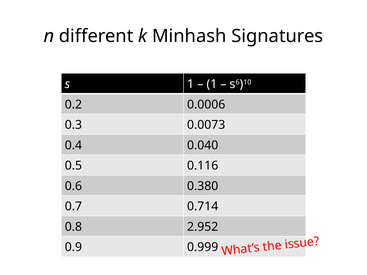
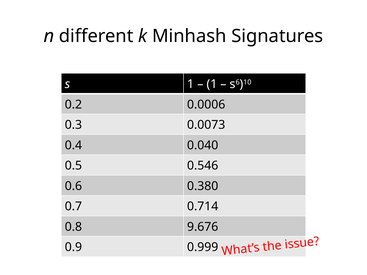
0.116: 0.116 -> 0.546 (203, 166)
2.952: 2.952 -> 9.676 (203, 227)
